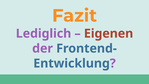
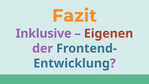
Lediglich: Lediglich -> Inklusive (44, 33)
